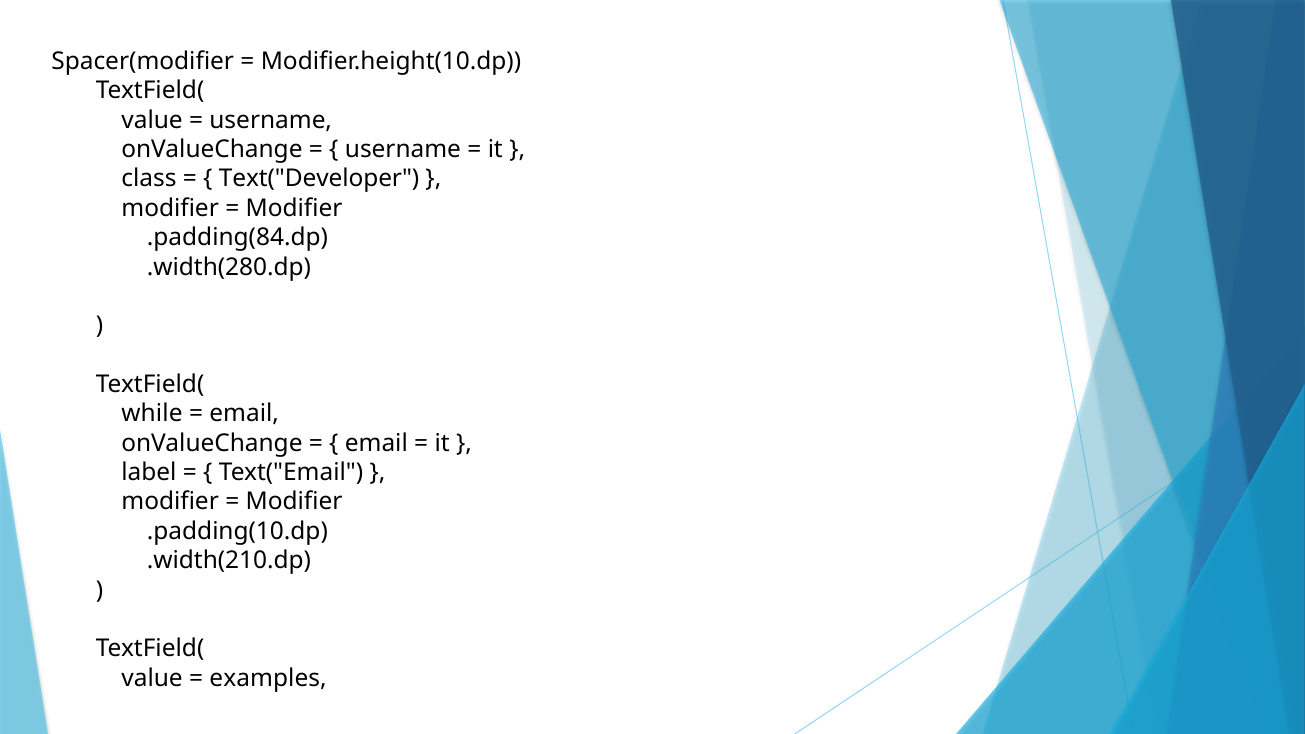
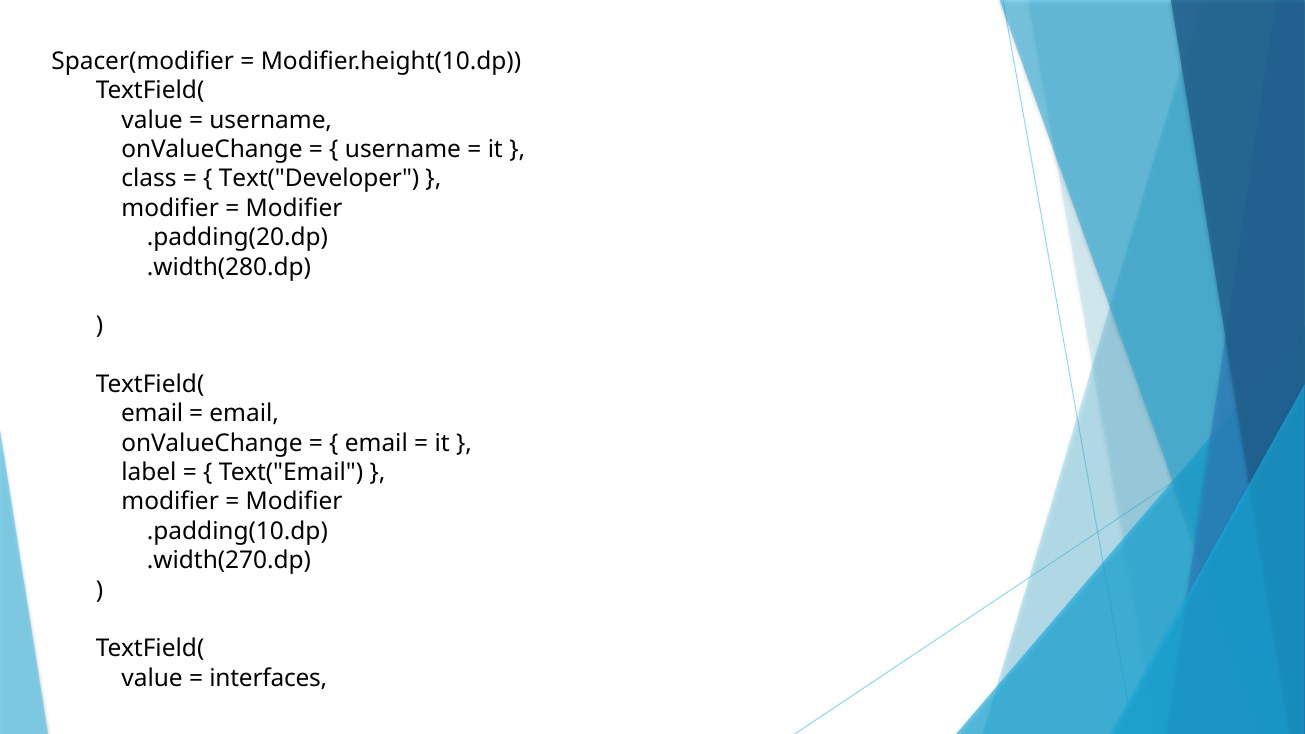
.padding(84.dp: .padding(84.dp -> .padding(20.dp (237, 238)
while: while -> email (152, 414)
.width(210.dp: .width(210.dp -> .width(270.dp (229, 561)
examples: examples -> interfaces (268, 678)
